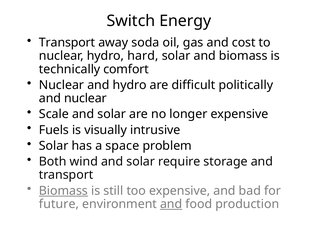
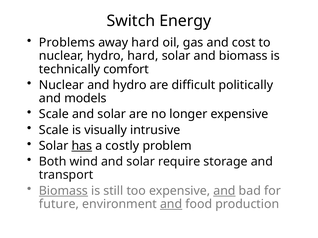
Transport: Transport -> Problems (67, 43)
away soda: soda -> hard (145, 43)
and nuclear: nuclear -> models (85, 99)
Fuels: Fuels -> Scale (54, 130)
has underline: none -> present (82, 146)
space: space -> costly (122, 146)
and underline: none -> present (224, 191)
